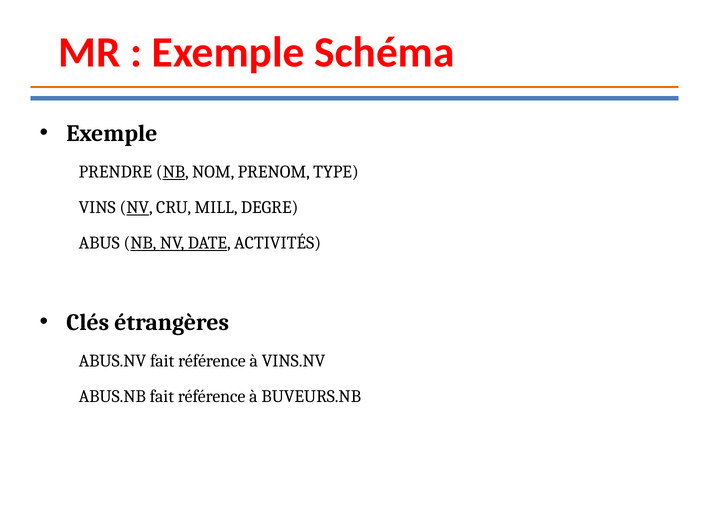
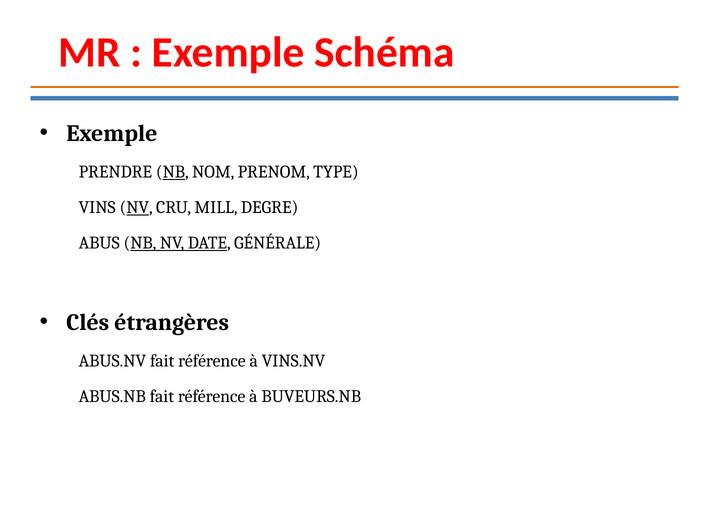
ACTIVITÉS: ACTIVITÉS -> GÉNÉRALE (278, 243)
